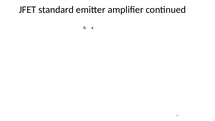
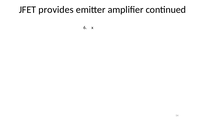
standard: standard -> provides (56, 10)
